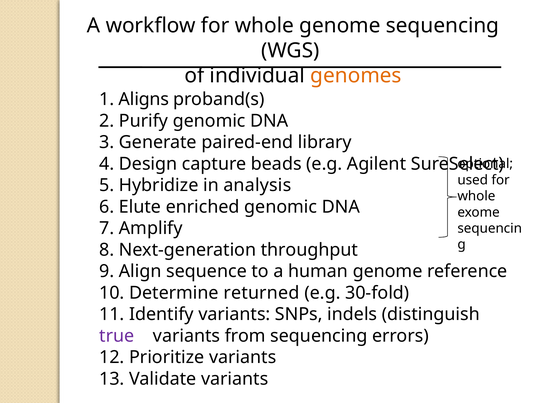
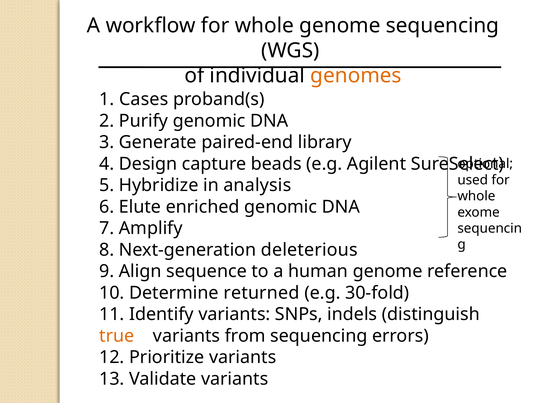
Aligns: Aligns -> Cases (144, 99)
throughput: throughput -> deleterious (309, 250)
true colour: purple -> orange (117, 336)
